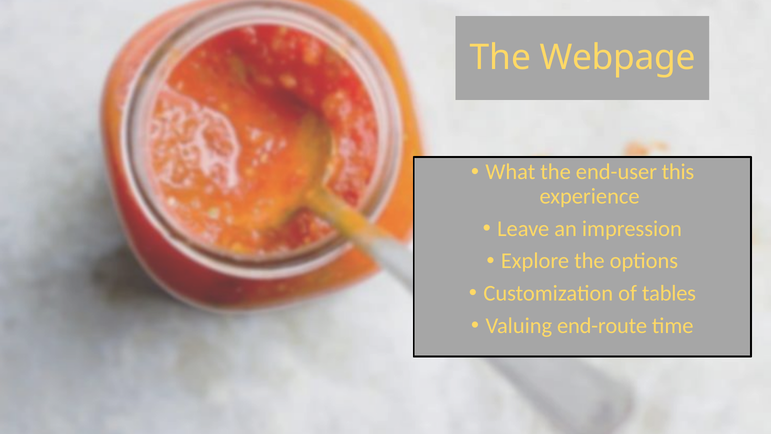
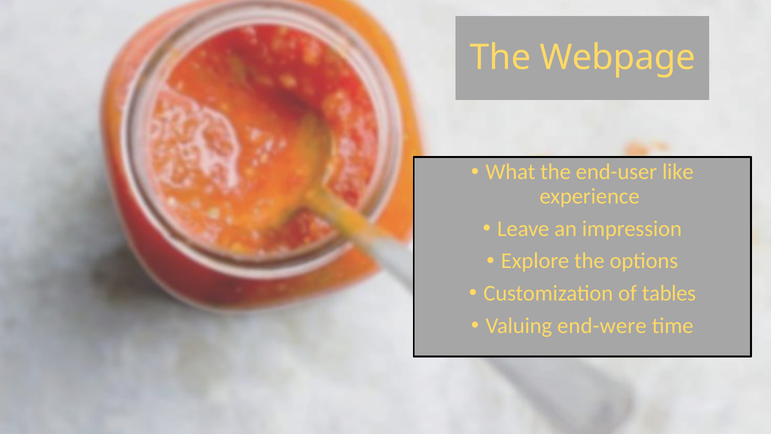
this: this -> like (678, 172)
end-route: end-route -> end-were (602, 325)
